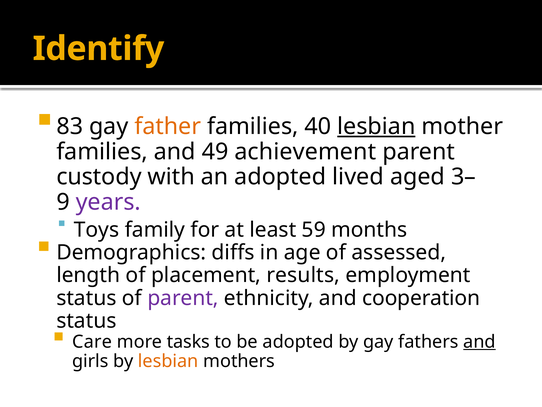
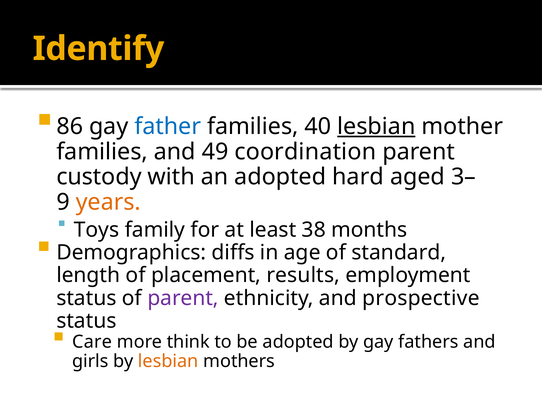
83: 83 -> 86 (70, 126)
father colour: orange -> blue (168, 126)
achievement: achievement -> coordination (305, 152)
lived: lived -> hard (358, 177)
years colour: purple -> orange (108, 202)
59: 59 -> 38 (314, 229)
assessed: assessed -> standard (399, 252)
cooperation: cooperation -> prospective (421, 298)
tasks: tasks -> think (188, 341)
and underline: present -> none (479, 341)
